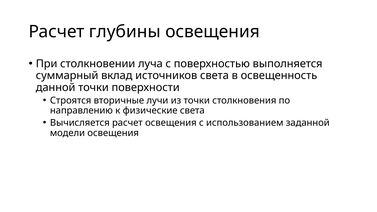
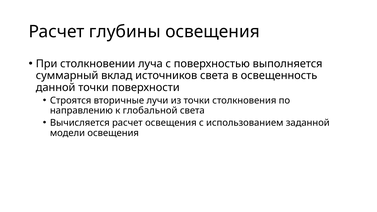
физические: физические -> глобальной (150, 111)
